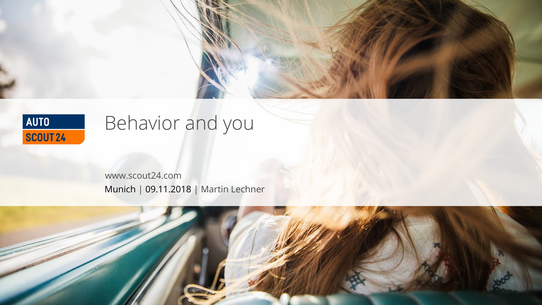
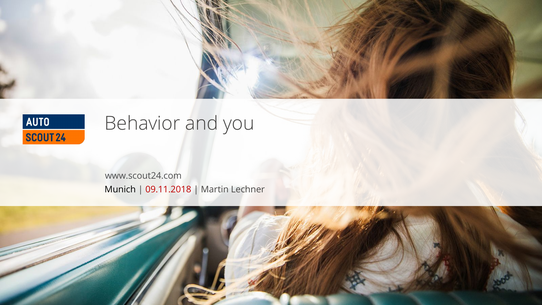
09.11.2018 colour: black -> red (168, 189)
